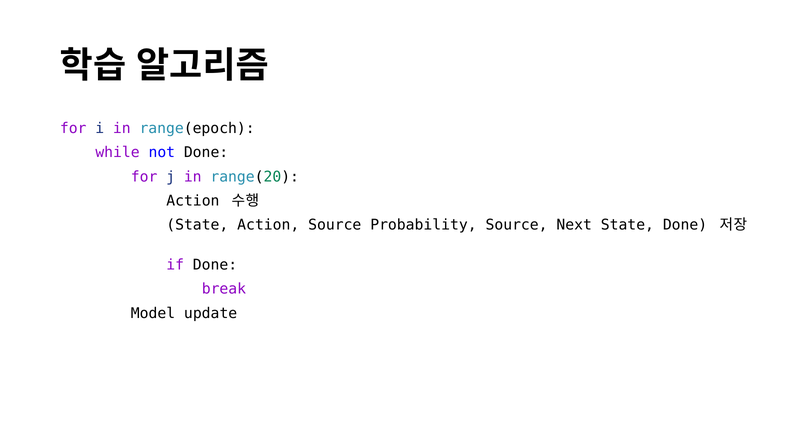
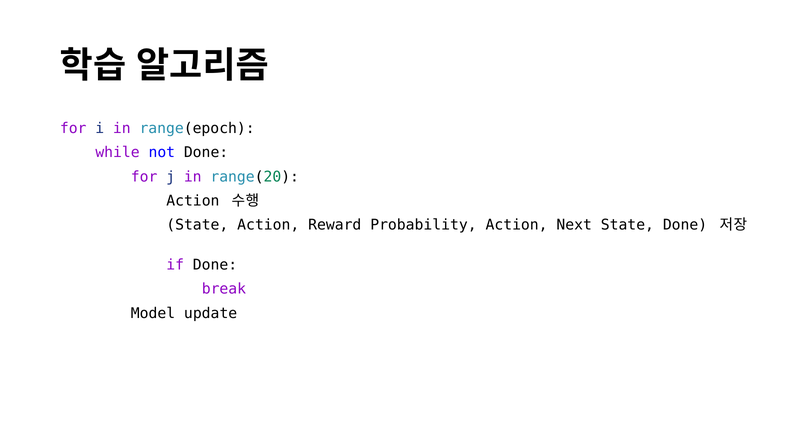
Action Source: Source -> Reward (335, 225)
Probability Source: Source -> Action (517, 225)
